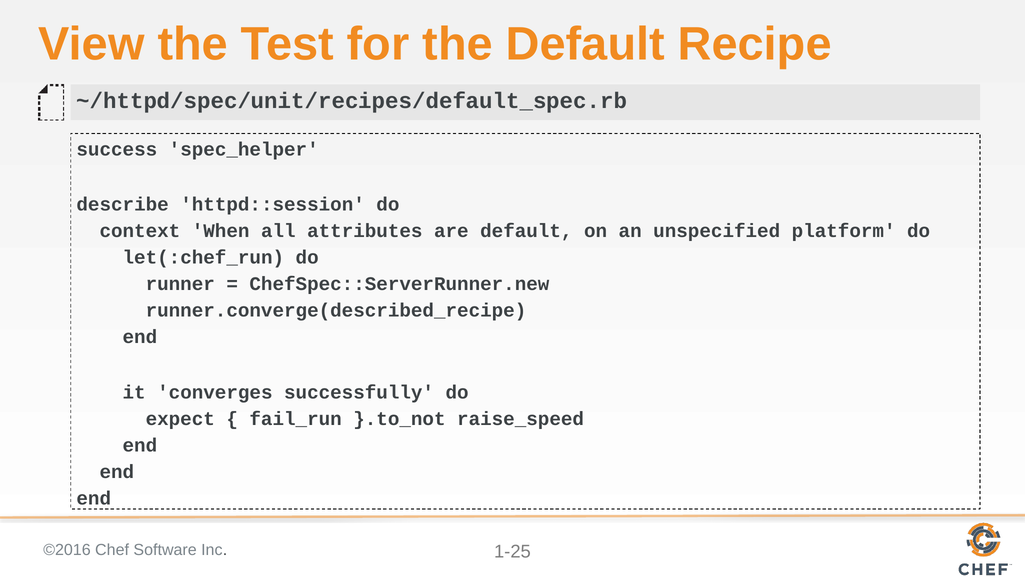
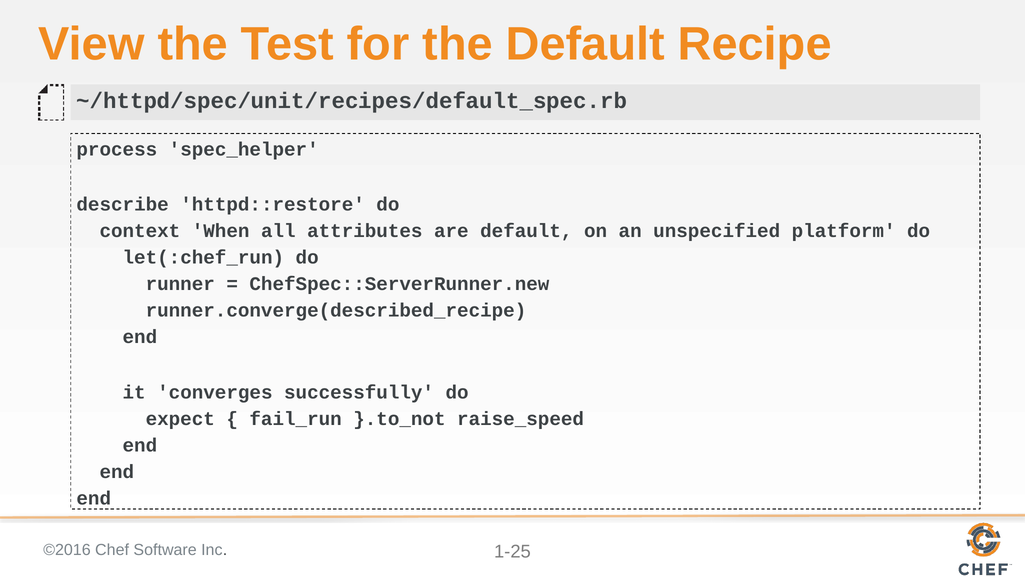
success: success -> process (117, 149)
httpd::session: httpd::session -> httpd::restore (273, 204)
